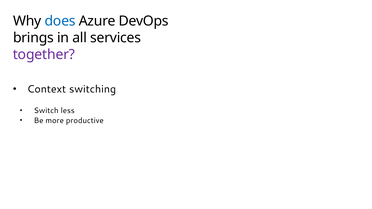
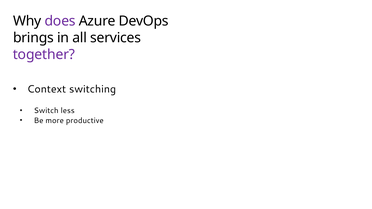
does colour: blue -> purple (60, 21)
